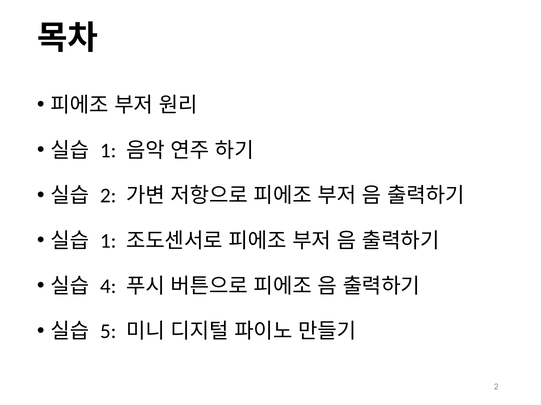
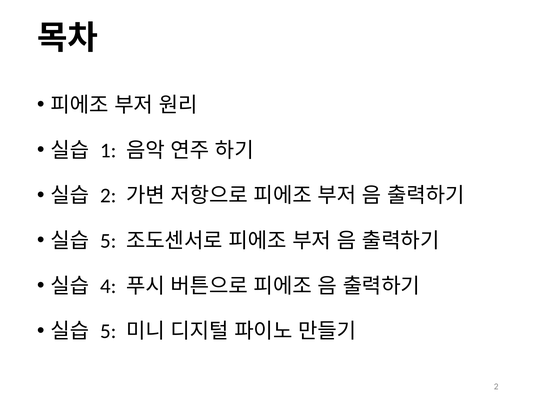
1: 1 -> 5 (108, 241)
